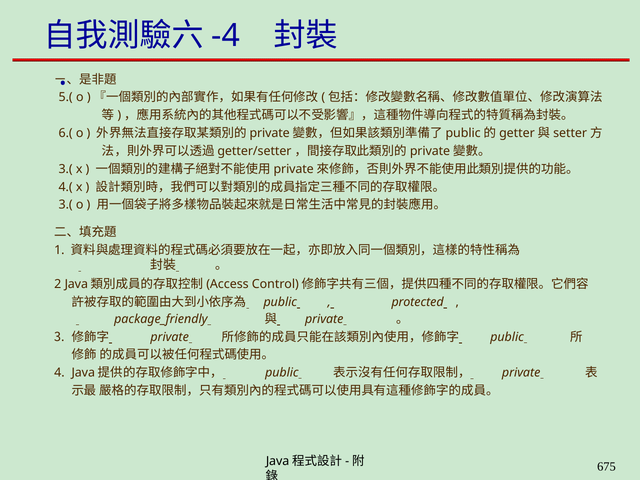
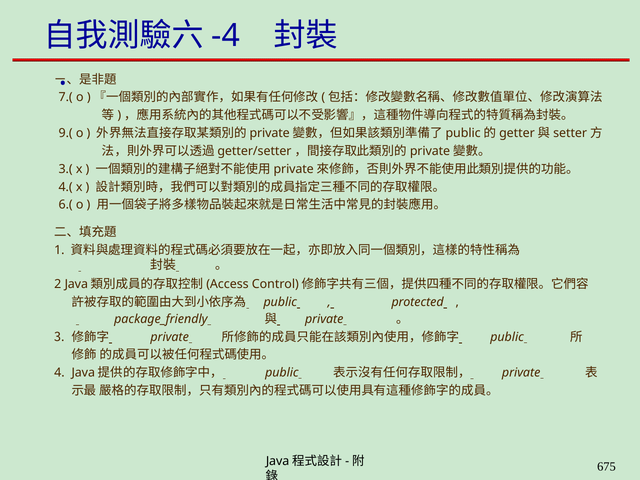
5.(: 5.( -> 7.( (66, 97)
6.(: 6.( -> 9.( (66, 133)
3.(: 3.( -> 6.( (66, 205)
